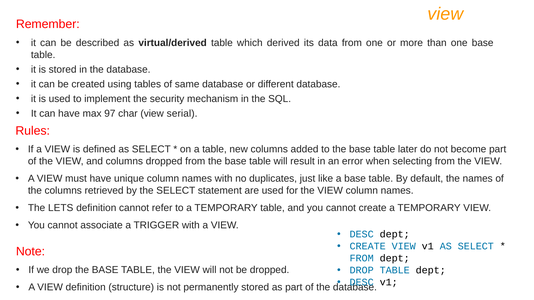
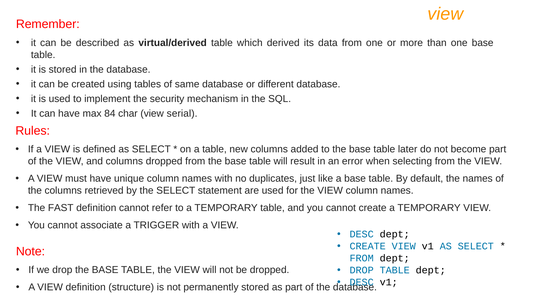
97: 97 -> 84 (110, 114)
LETS: LETS -> FAST (61, 208)
